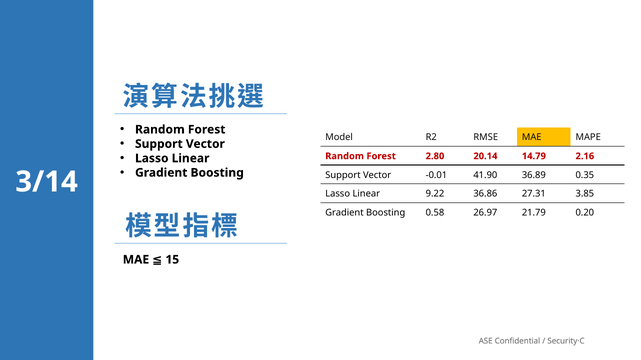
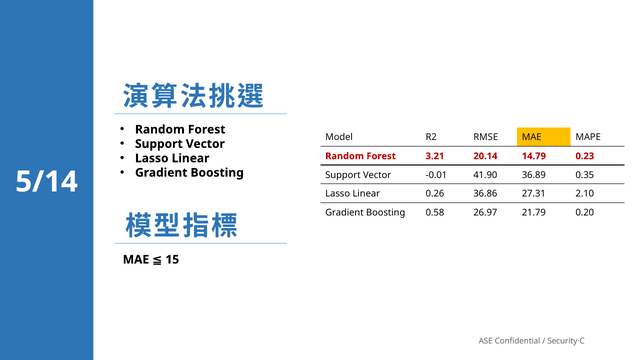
2.80: 2.80 -> 3.21 (435, 156)
2.16: 2.16 -> 0.23 (585, 156)
3/14: 3/14 -> 5/14 (47, 182)
9.22: 9.22 -> 0.26 (435, 194)
3.85: 3.85 -> 2.10 (585, 194)
